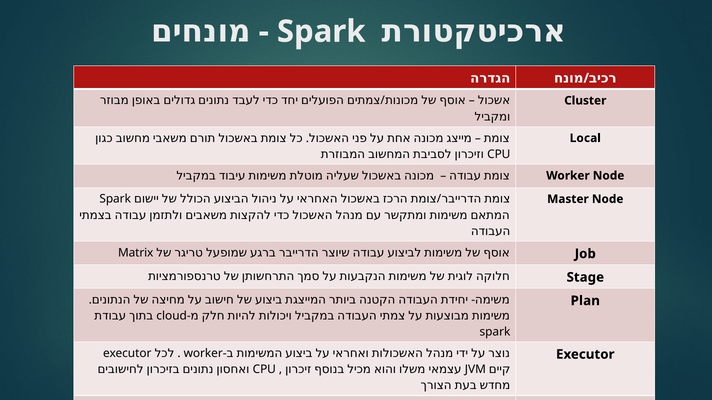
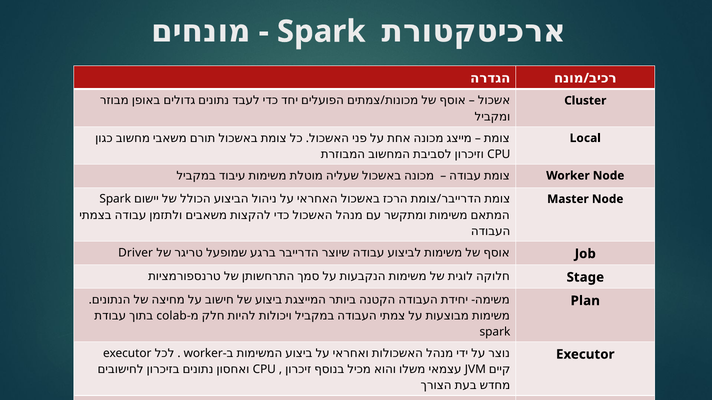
Matrix: Matrix -> Driver (136, 253)
cloud: cloud -> colab (172, 316)
